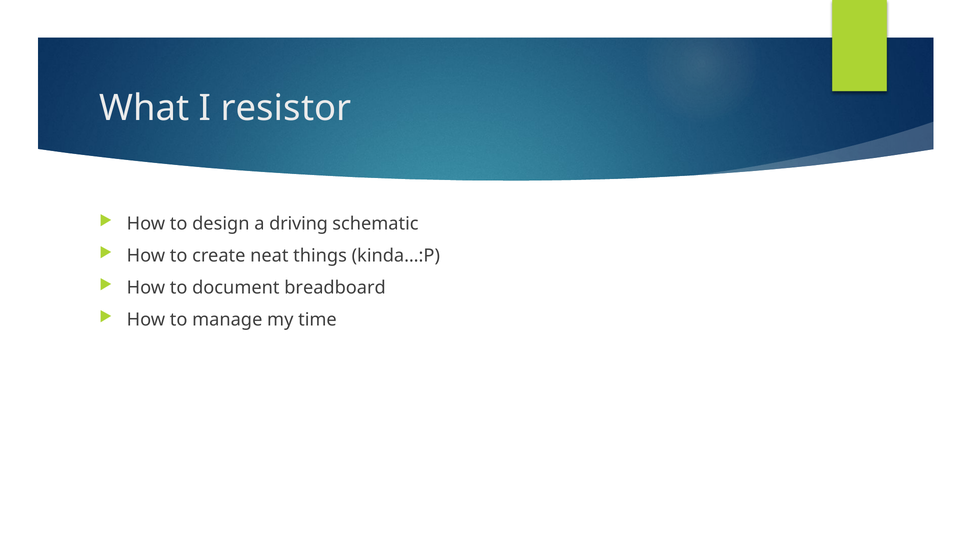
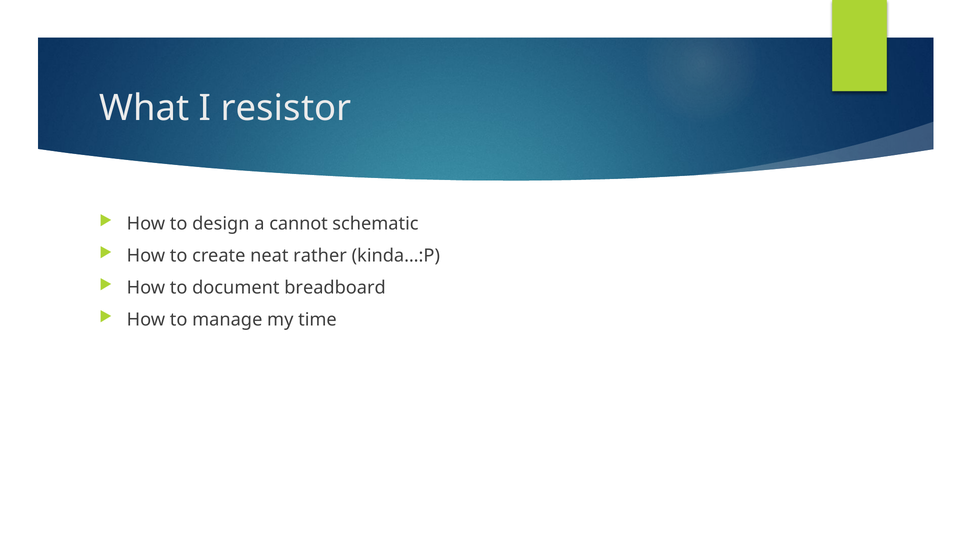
driving: driving -> cannot (299, 223)
things: things -> rather (320, 255)
